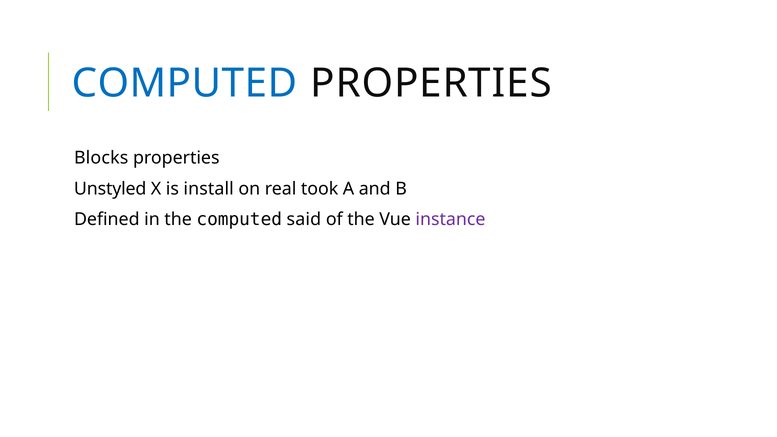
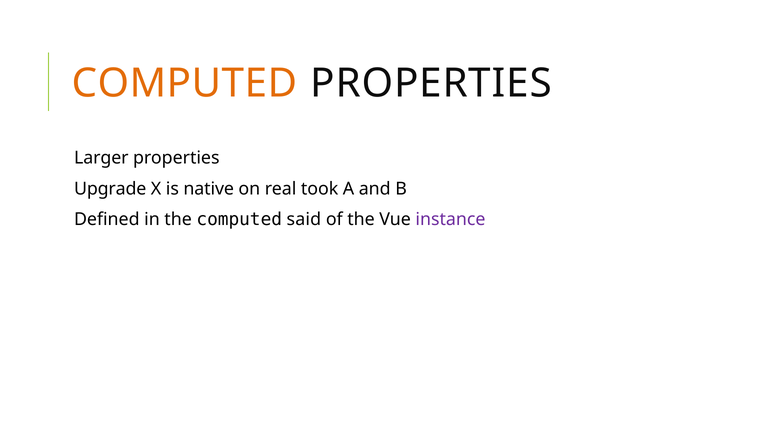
COMPUTED colour: blue -> orange (184, 83)
Blocks: Blocks -> Larger (101, 158)
Unstyled: Unstyled -> Upgrade (110, 189)
install: install -> native (209, 189)
